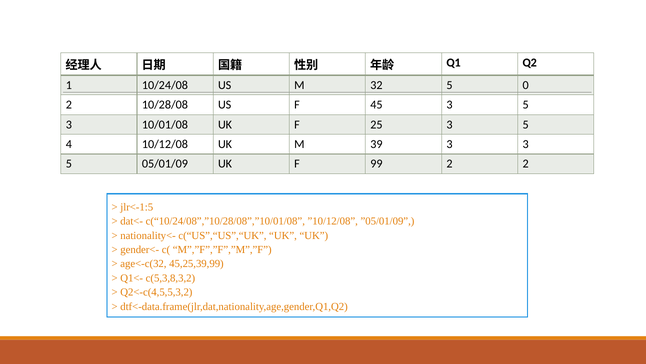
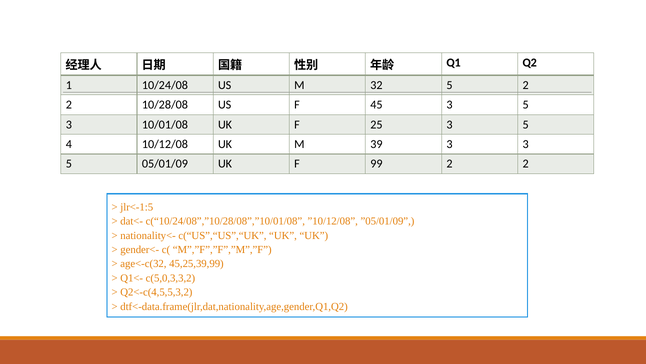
5 0: 0 -> 2 (526, 85)
c(5,3,8,3,2: c(5,3,8,3,2 -> c(5,0,3,3,2 (170, 278)
